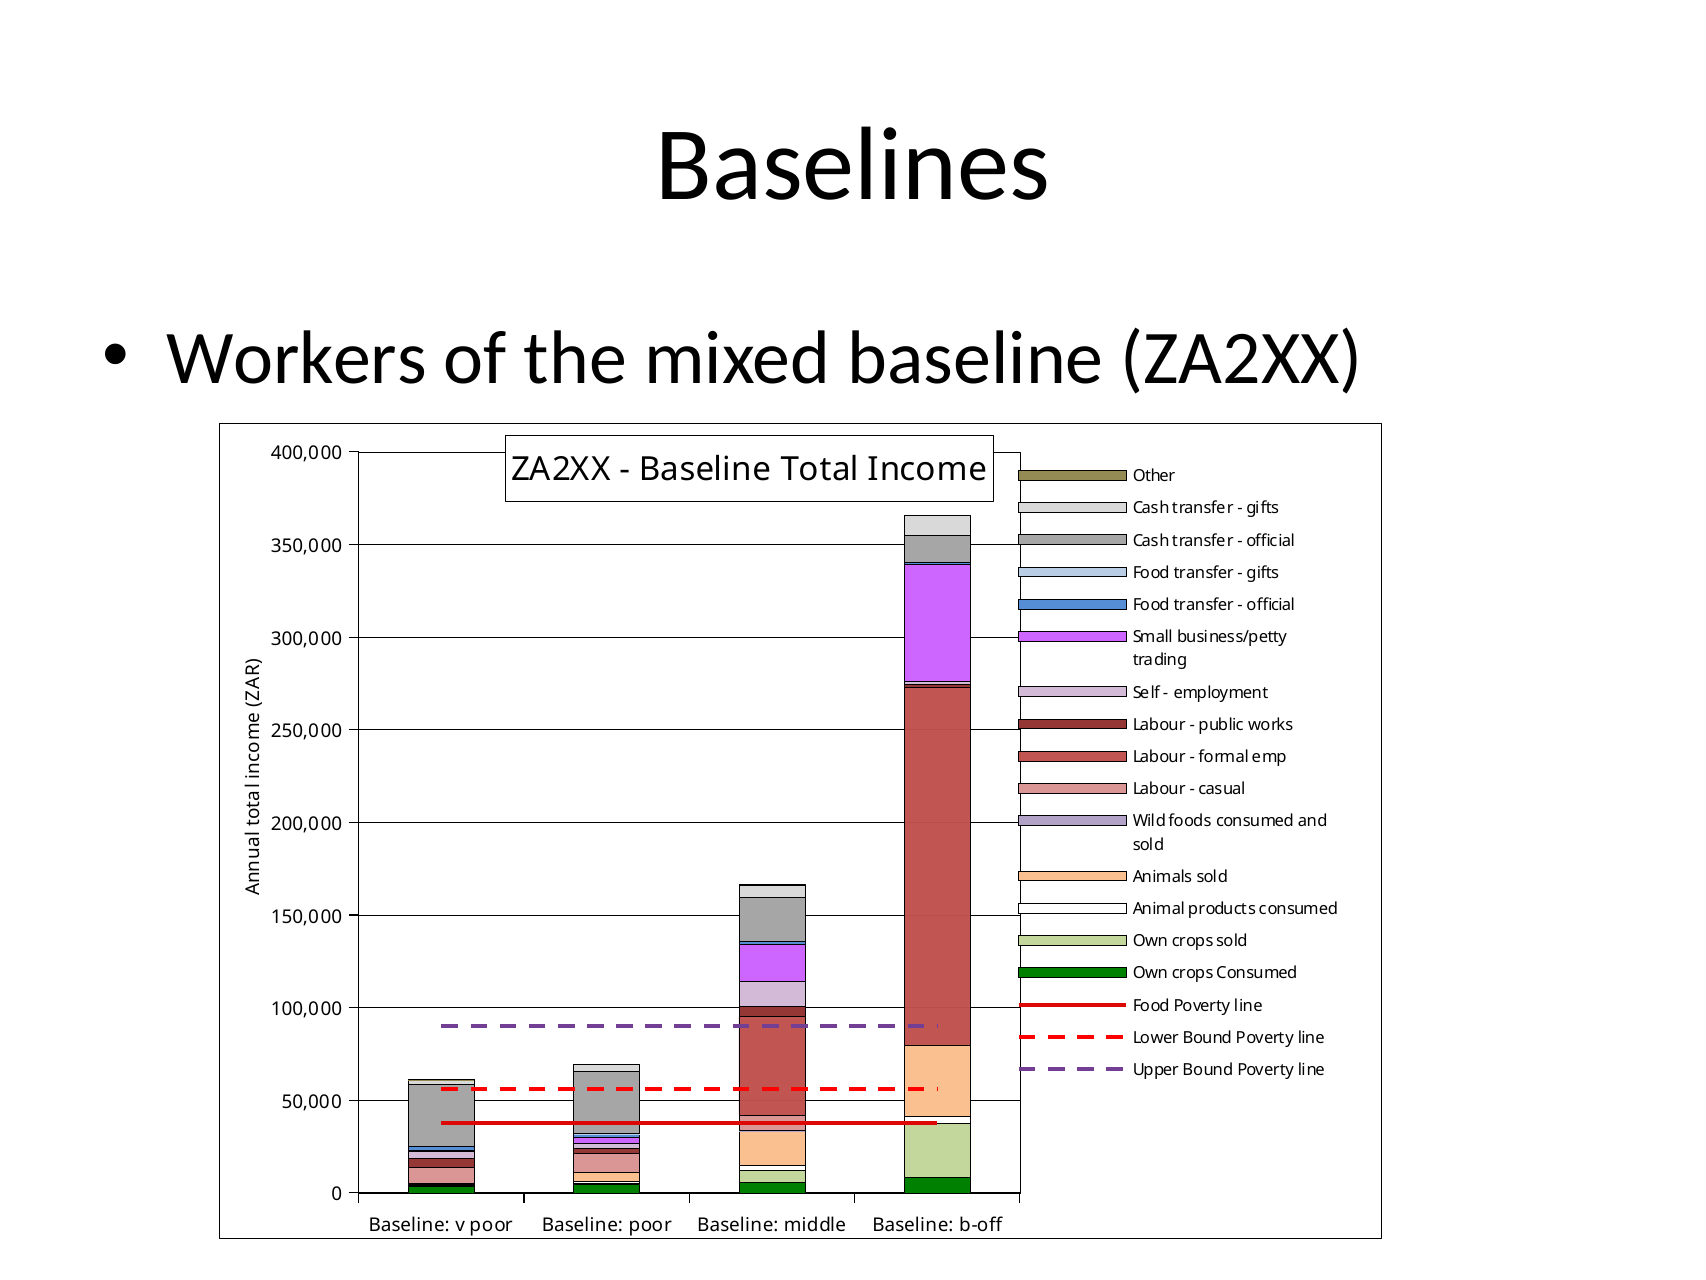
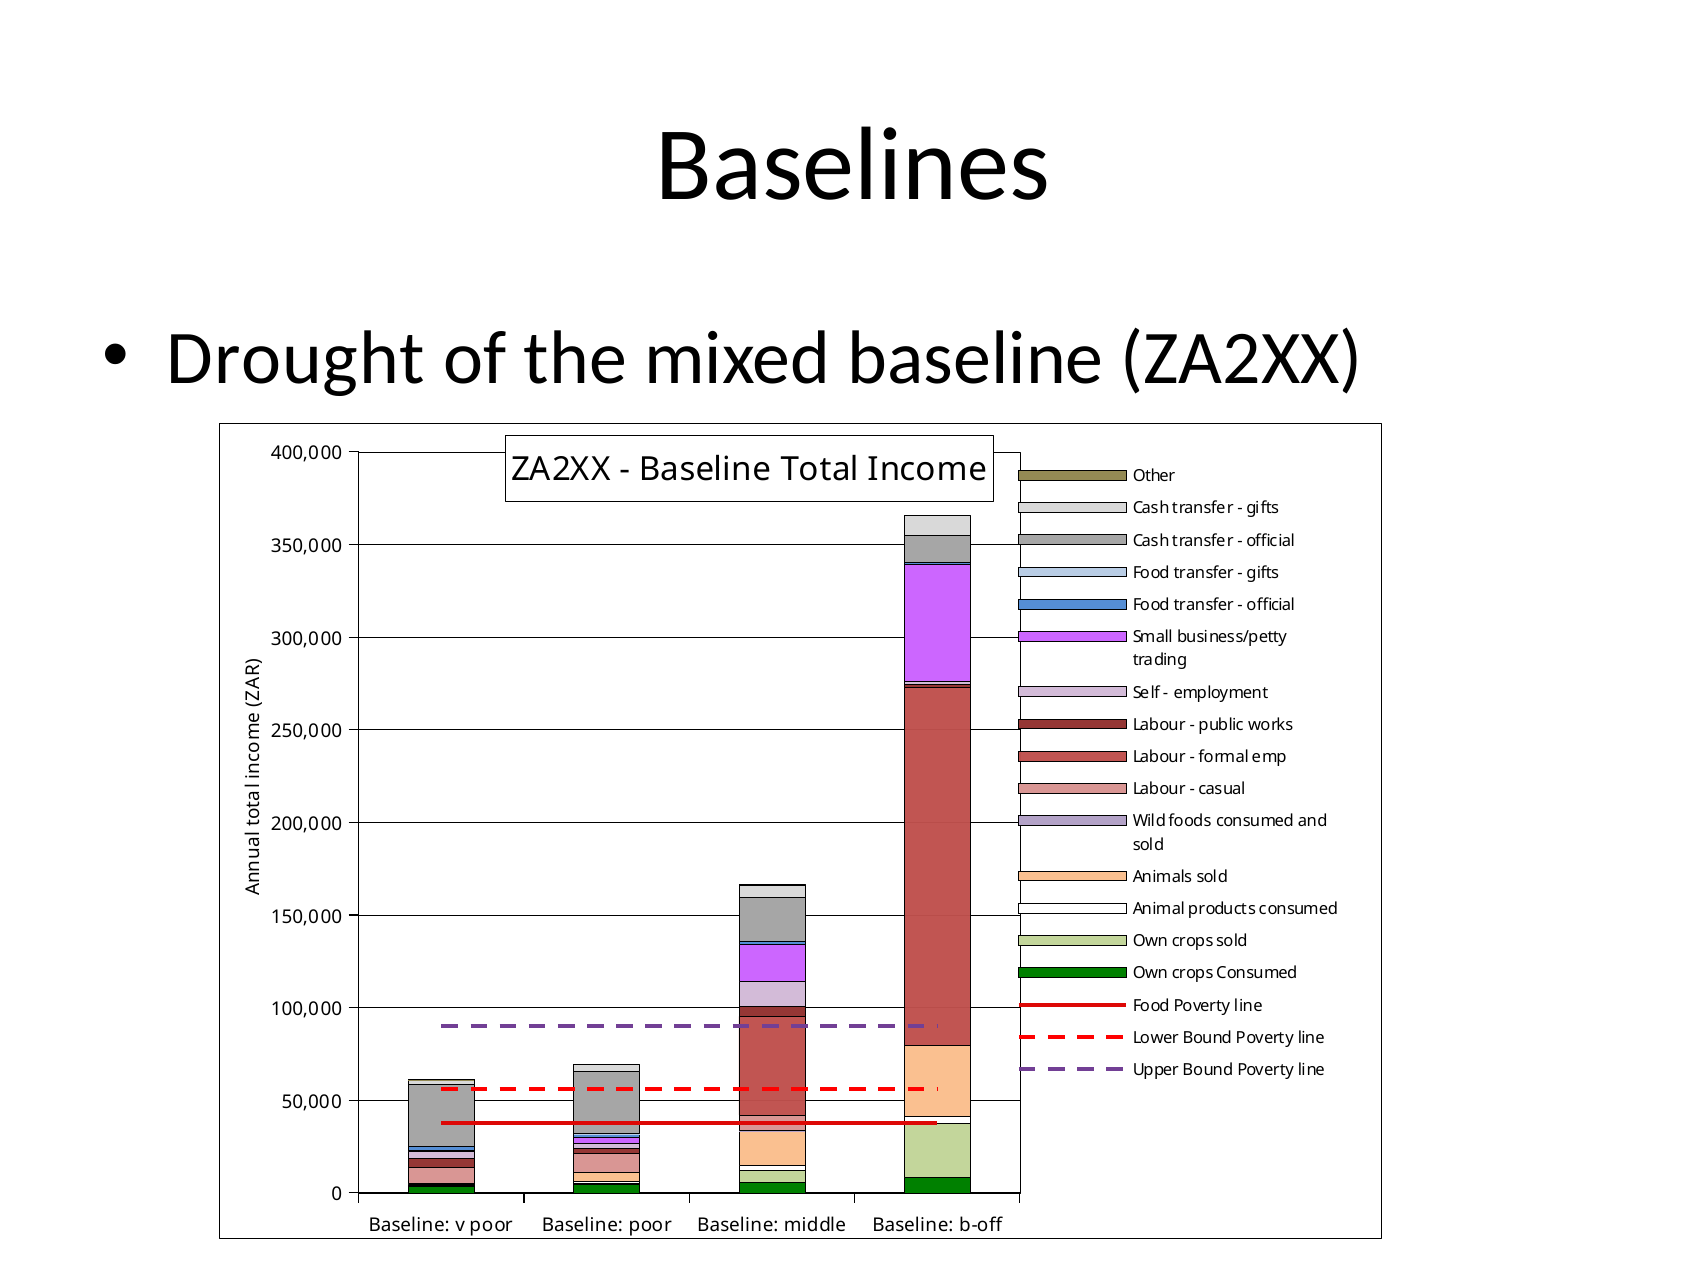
Workers: Workers -> Drought (296, 358)
